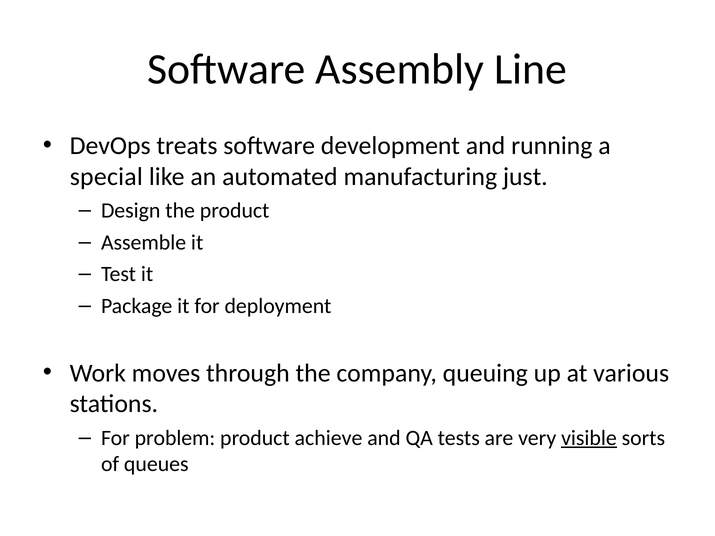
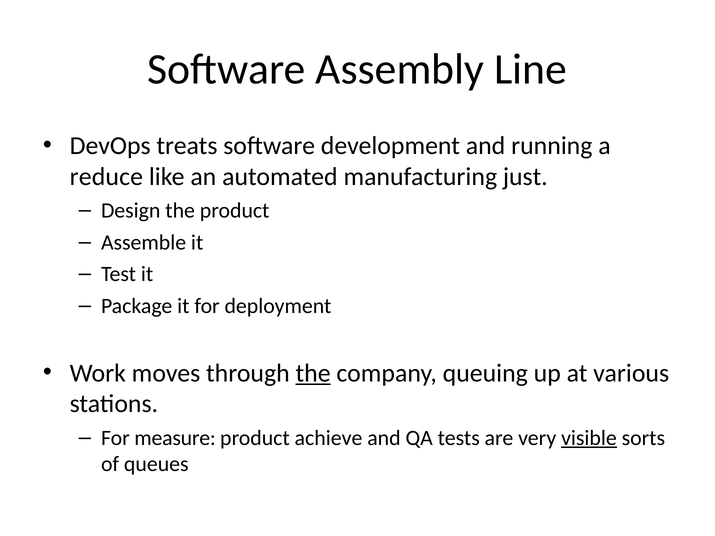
special: special -> reduce (106, 177)
the underline: none -> present (313, 373)
problem: problem -> measure (175, 438)
